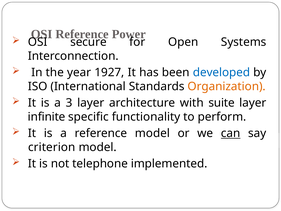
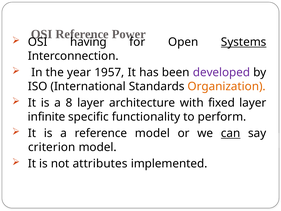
secure: secure -> having (88, 42)
Systems underline: none -> present (244, 42)
1927: 1927 -> 1957 (109, 72)
developed colour: blue -> purple (221, 72)
3: 3 -> 8 (69, 103)
suite: suite -> fixed (222, 103)
telephone: telephone -> attributes (100, 163)
